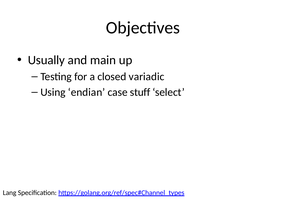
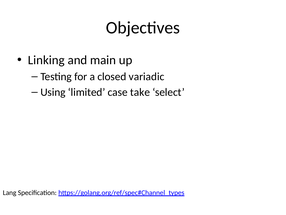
Usually: Usually -> Linking (46, 60)
endian: endian -> limited (87, 92)
stuff: stuff -> take (140, 92)
